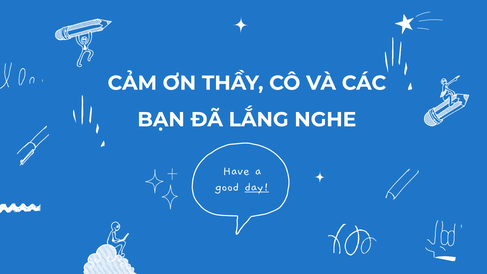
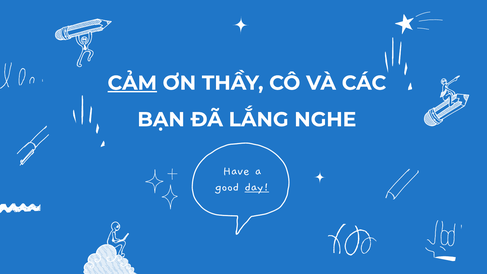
CẢM underline: none -> present (132, 83)
